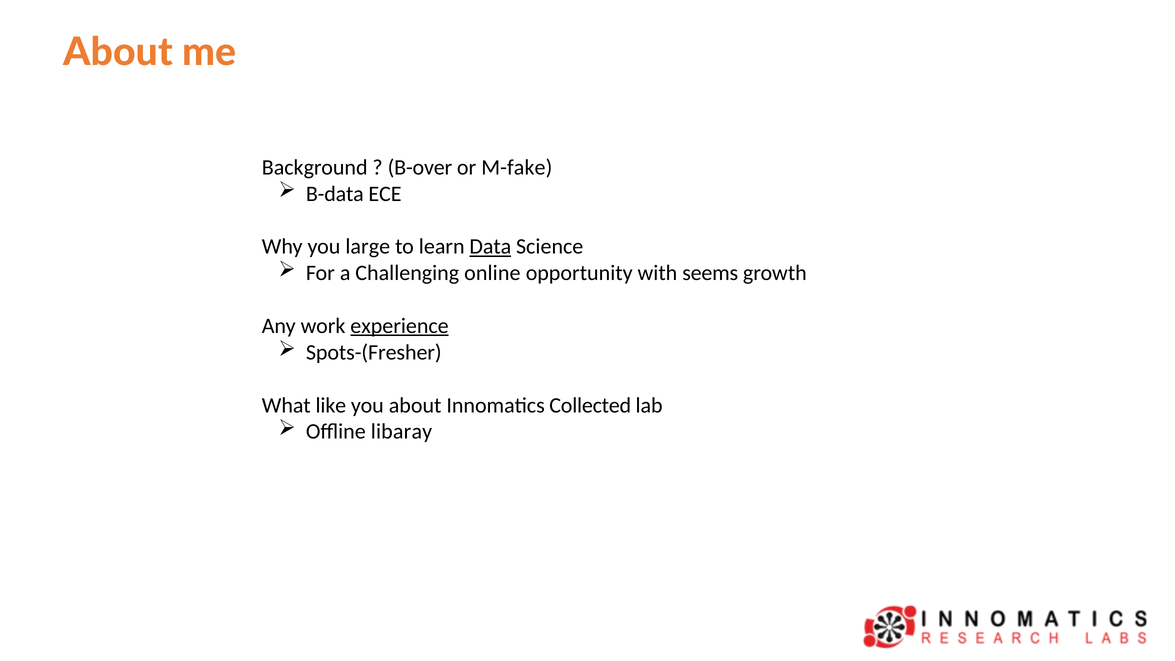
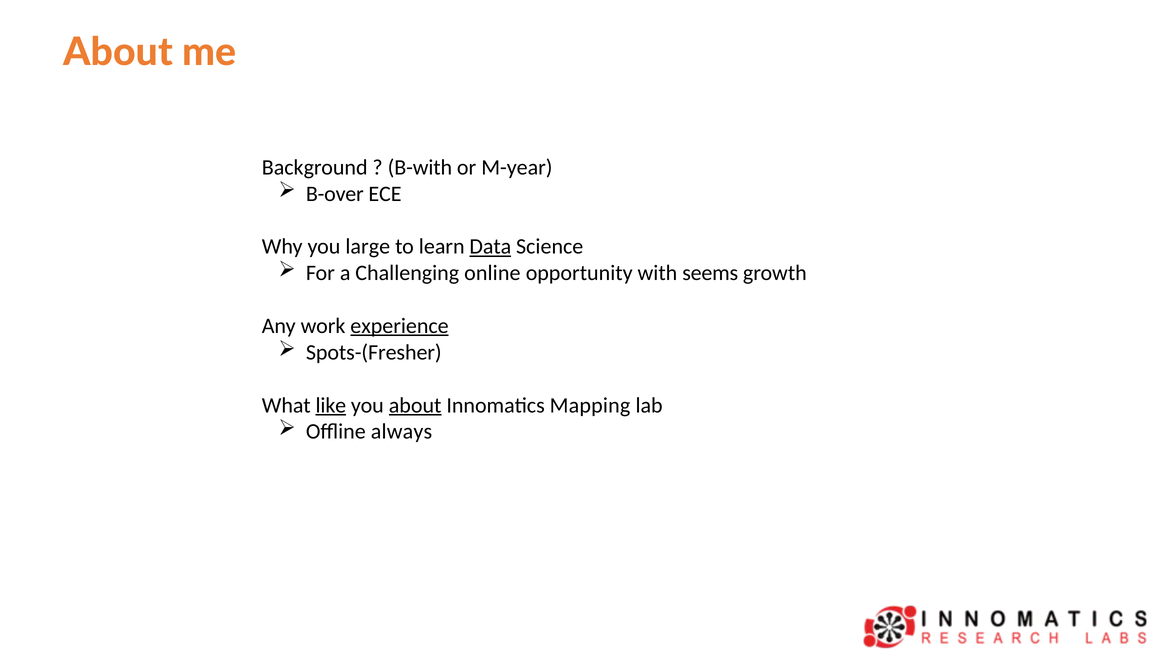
B-over: B-over -> B-with (420, 167)
M-fake: M-fake -> M-year (517, 167)
B-data: B-data -> B-over (335, 194)
like underline: none -> present (331, 405)
about underline: none -> present (415, 405)
Collected: Collected -> Mapping (590, 405)
libaray: libaray -> always (401, 432)
